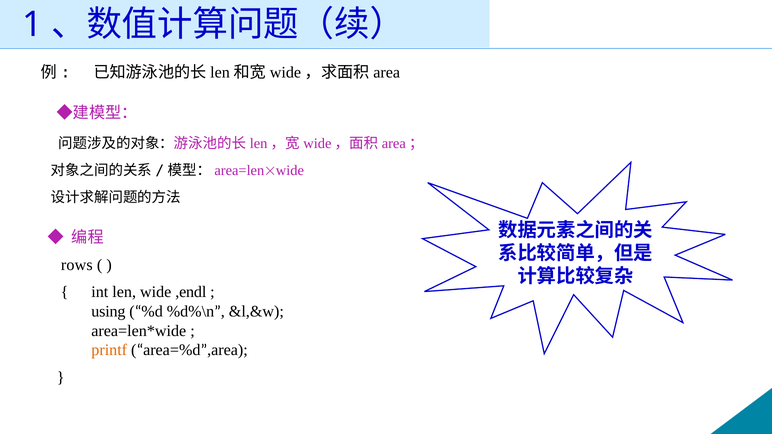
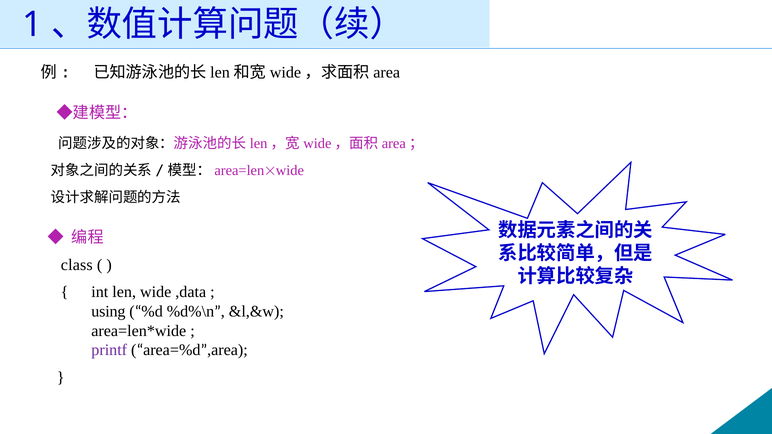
rows: rows -> class (77, 265)
,endl: ,endl -> ,data (191, 292)
printf colour: orange -> purple (109, 350)
